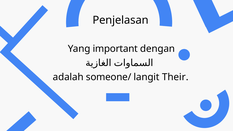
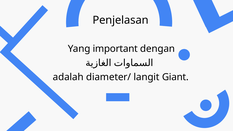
someone/: someone/ -> diameter/ (109, 77)
Their: Their -> Giant (175, 77)
